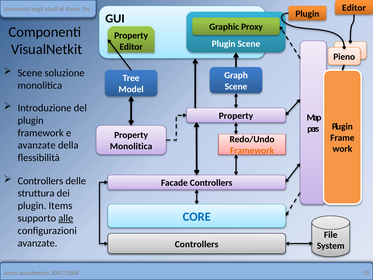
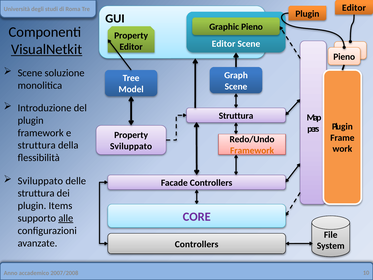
Graphic Proxy: Proxy -> Pieno (252, 27)
Plugin: Plugin -> Editor (224, 44)
VisualNetkit underline: none -> present (47, 49)
Property: Property -> Struttura (236, 116)
avanzate: avanzate -> struttura (37, 145)
Monolitica: Monolitica -> Sviluppato (131, 146)
Controllers: Controllers -> Sviluppato (40, 181)
CORE colour: blue -> purple (197, 216)
